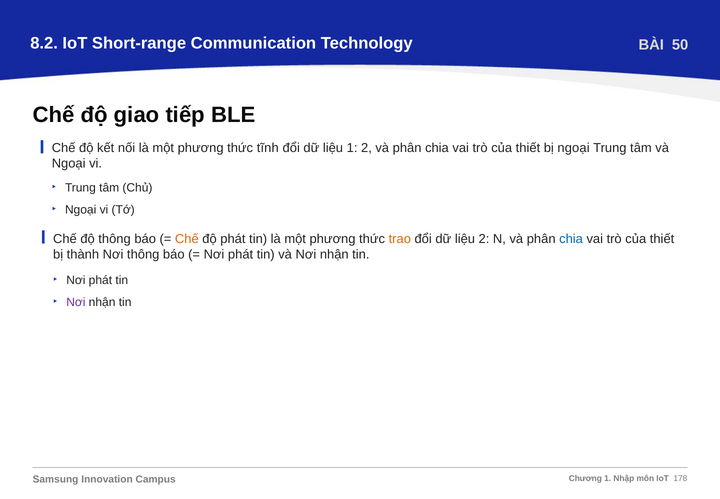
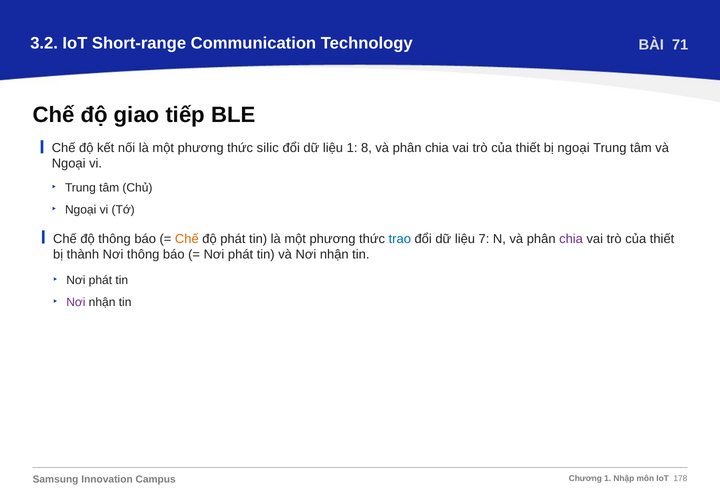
8.2: 8.2 -> 3.2 (44, 43)
50: 50 -> 71 (680, 45)
tĩnh: tĩnh -> silic (268, 148)
1 2: 2 -> 8 (366, 148)
trao colour: orange -> blue (400, 239)
liệu 2: 2 -> 7 (484, 239)
chia colour: blue -> purple (571, 239)
